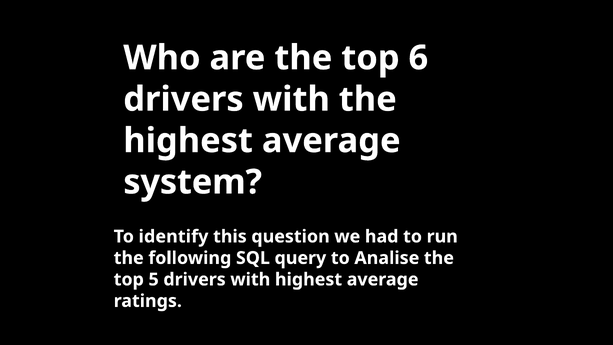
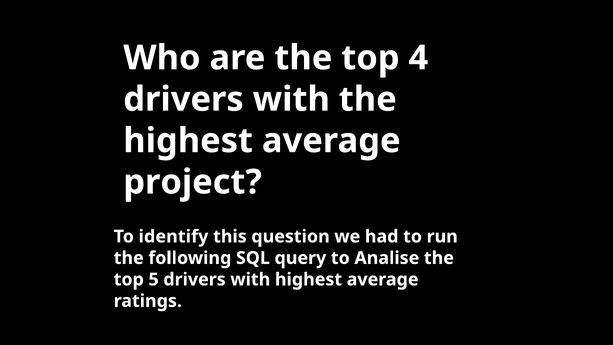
6: 6 -> 4 (418, 58)
system: system -> project (193, 182)
